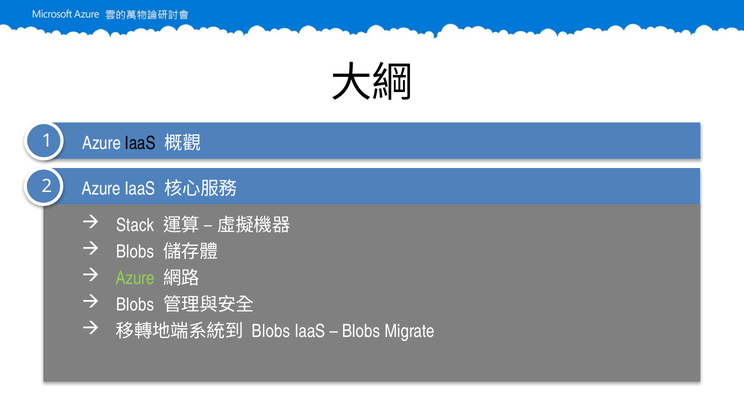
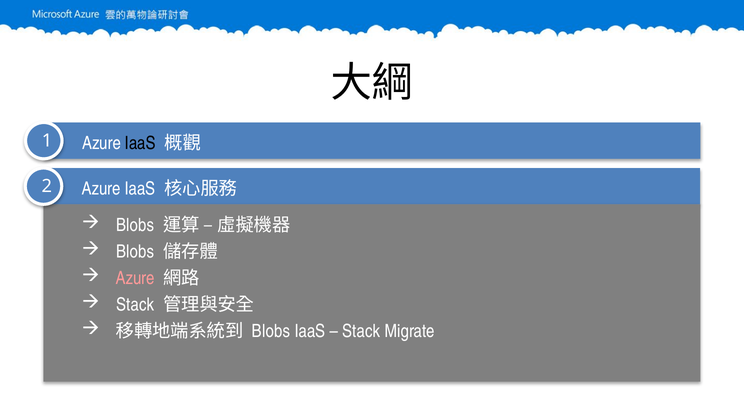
Stack: Stack -> Blobs (135, 226)
Azure colour: light green -> pink (135, 279)
Blobs: Blobs -> Stack (135, 305)
Blobs: Blobs -> Stack (361, 331)
